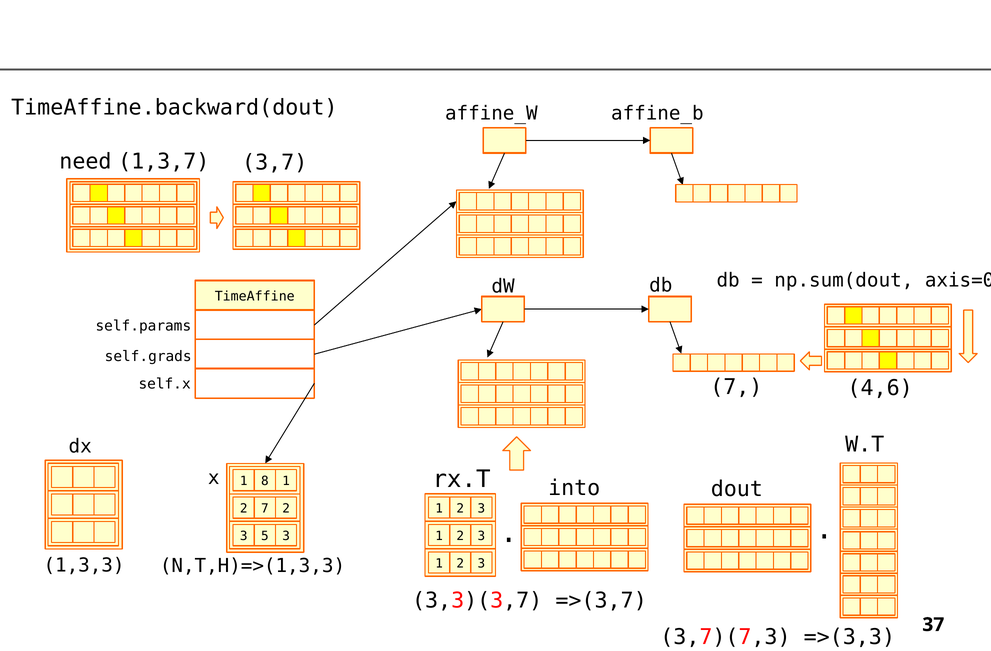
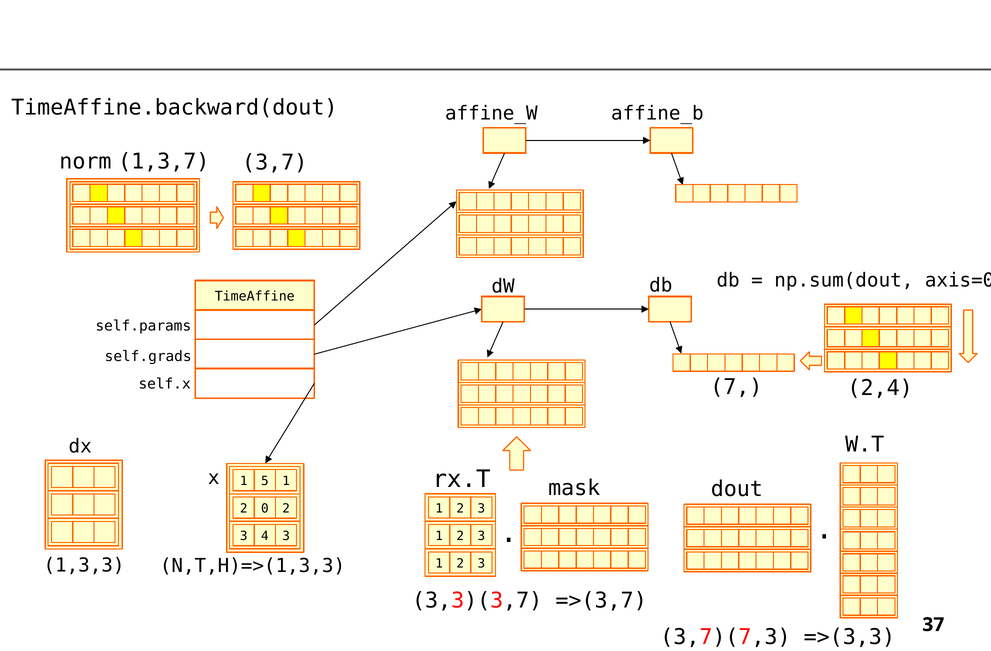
need: need -> norm (85, 162)
4,6: 4,6 -> 2,4 (880, 388)
8: 8 -> 5 (265, 481)
into: into -> mask (574, 488)
2 7: 7 -> 0 (265, 508)
5: 5 -> 4 (265, 536)
